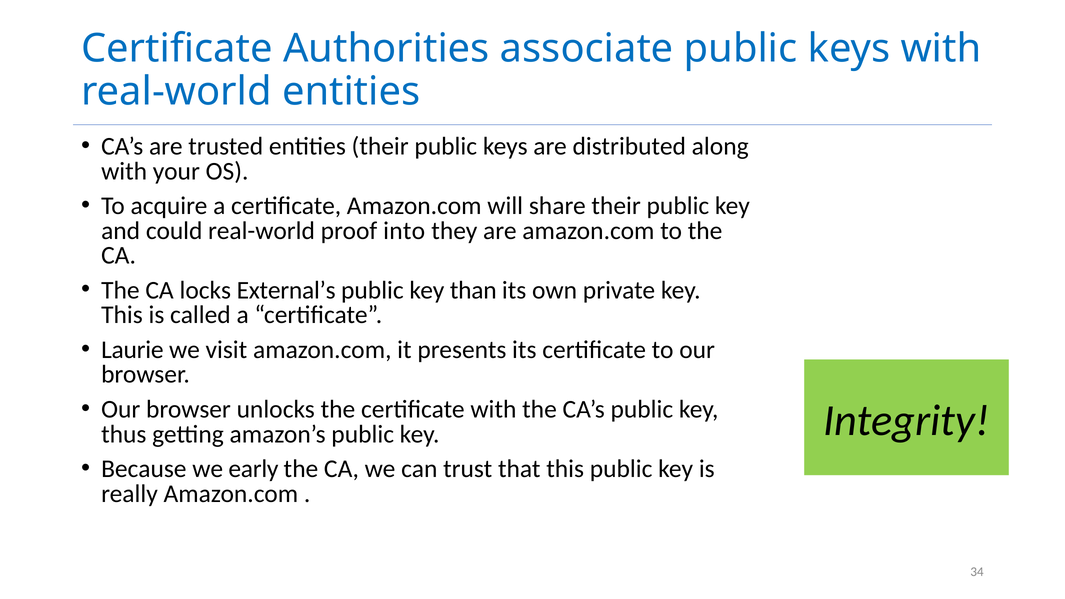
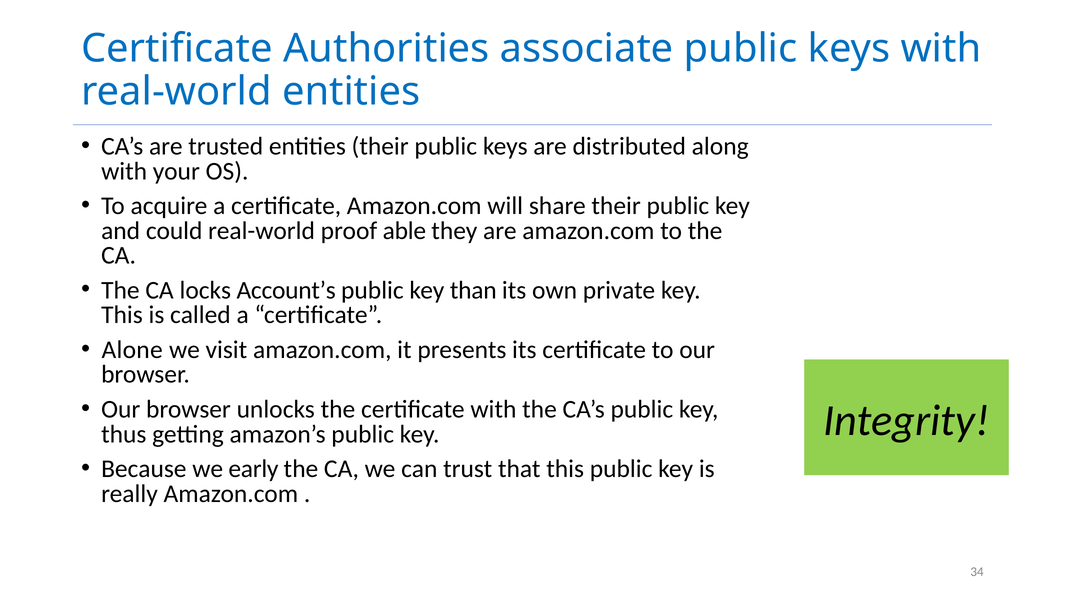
into: into -> able (404, 231)
External’s: External’s -> Account’s (286, 290)
Laurie: Laurie -> Alone (132, 350)
